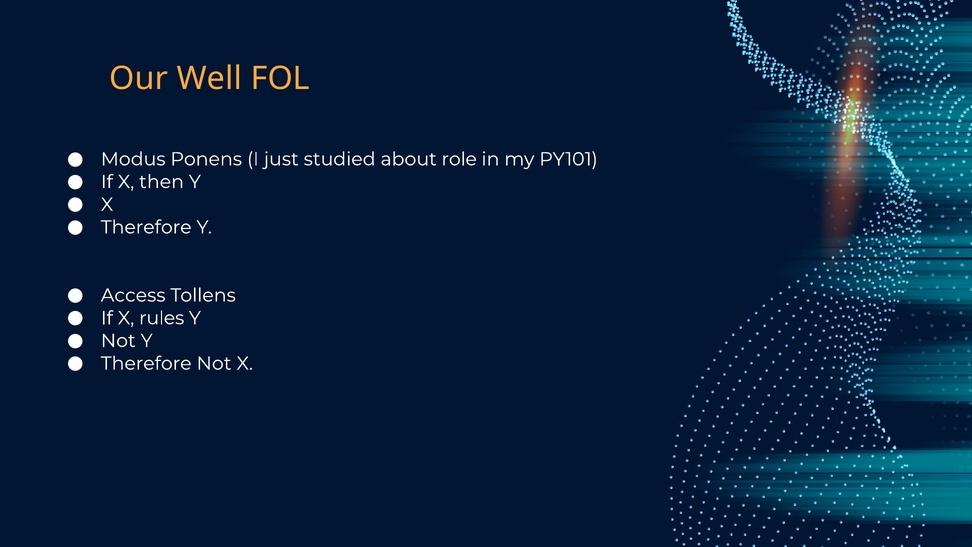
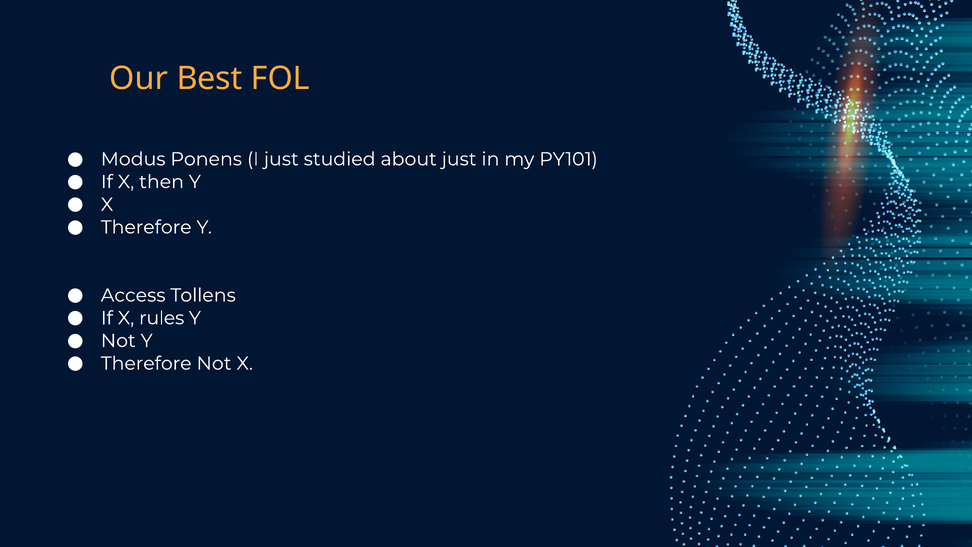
Well: Well -> Best (210, 79)
about role: role -> just (459, 159)
